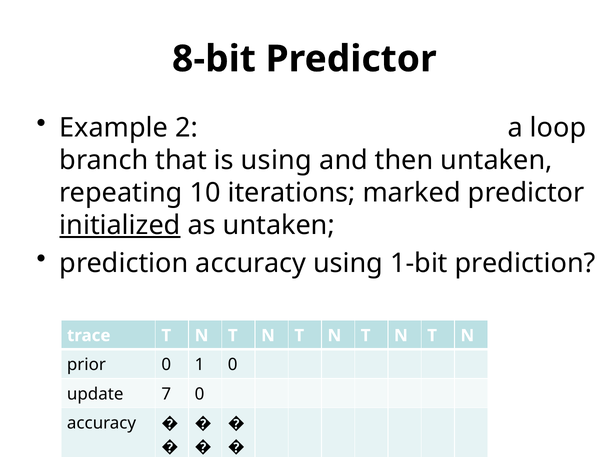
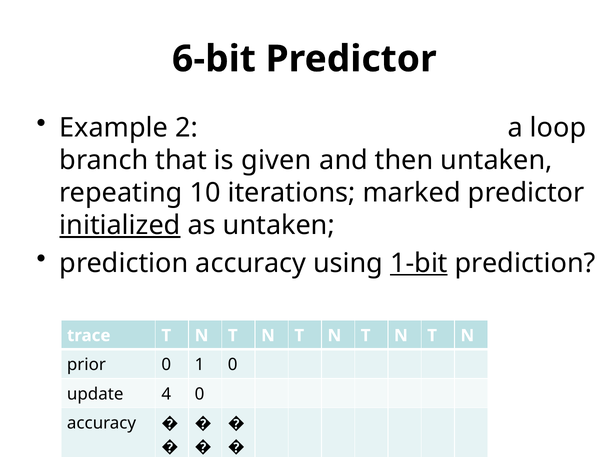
8-bit: 8-bit -> 6-bit (214, 59)
is using: using -> given (276, 160)
1-bit underline: none -> present (419, 263)
7: 7 -> 4 (166, 394)
